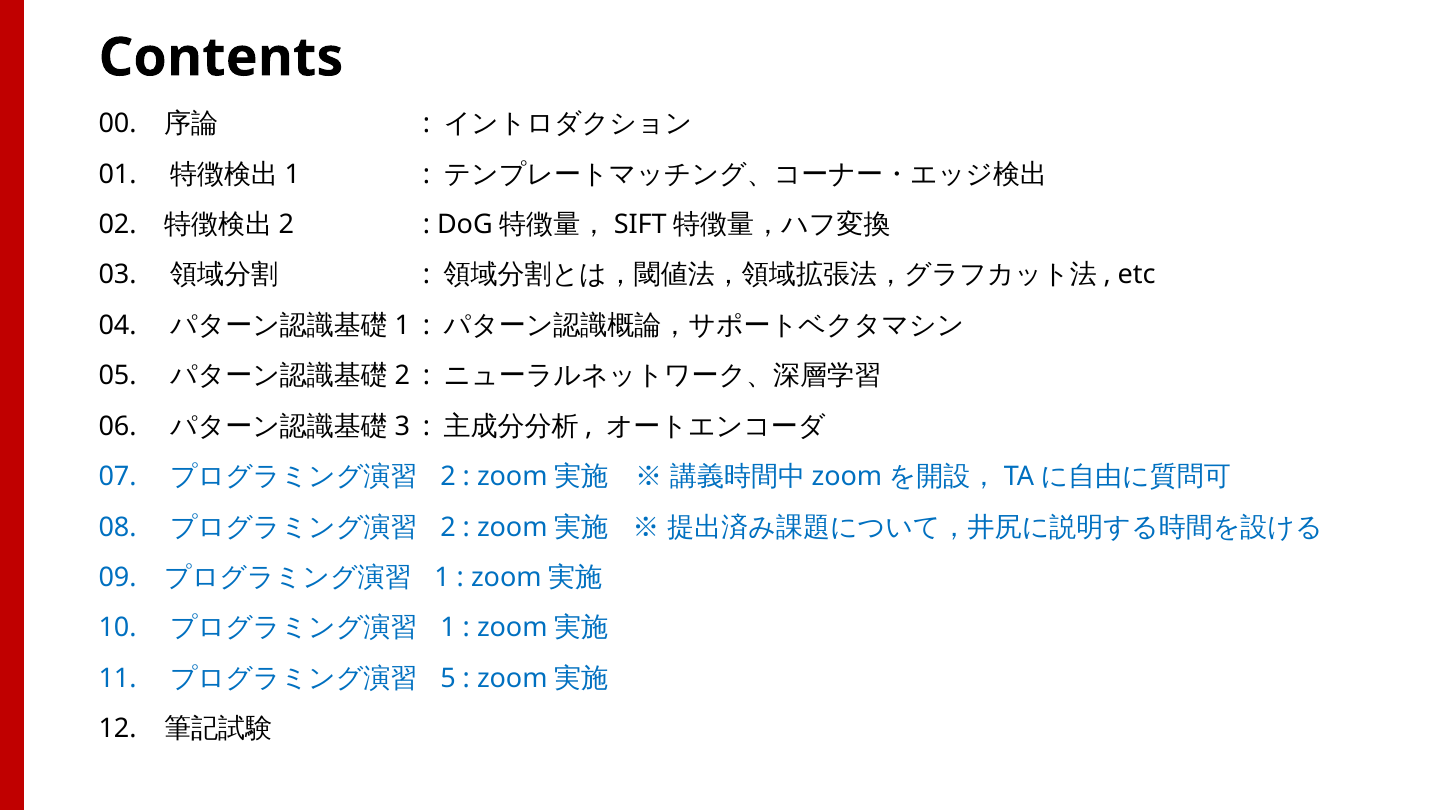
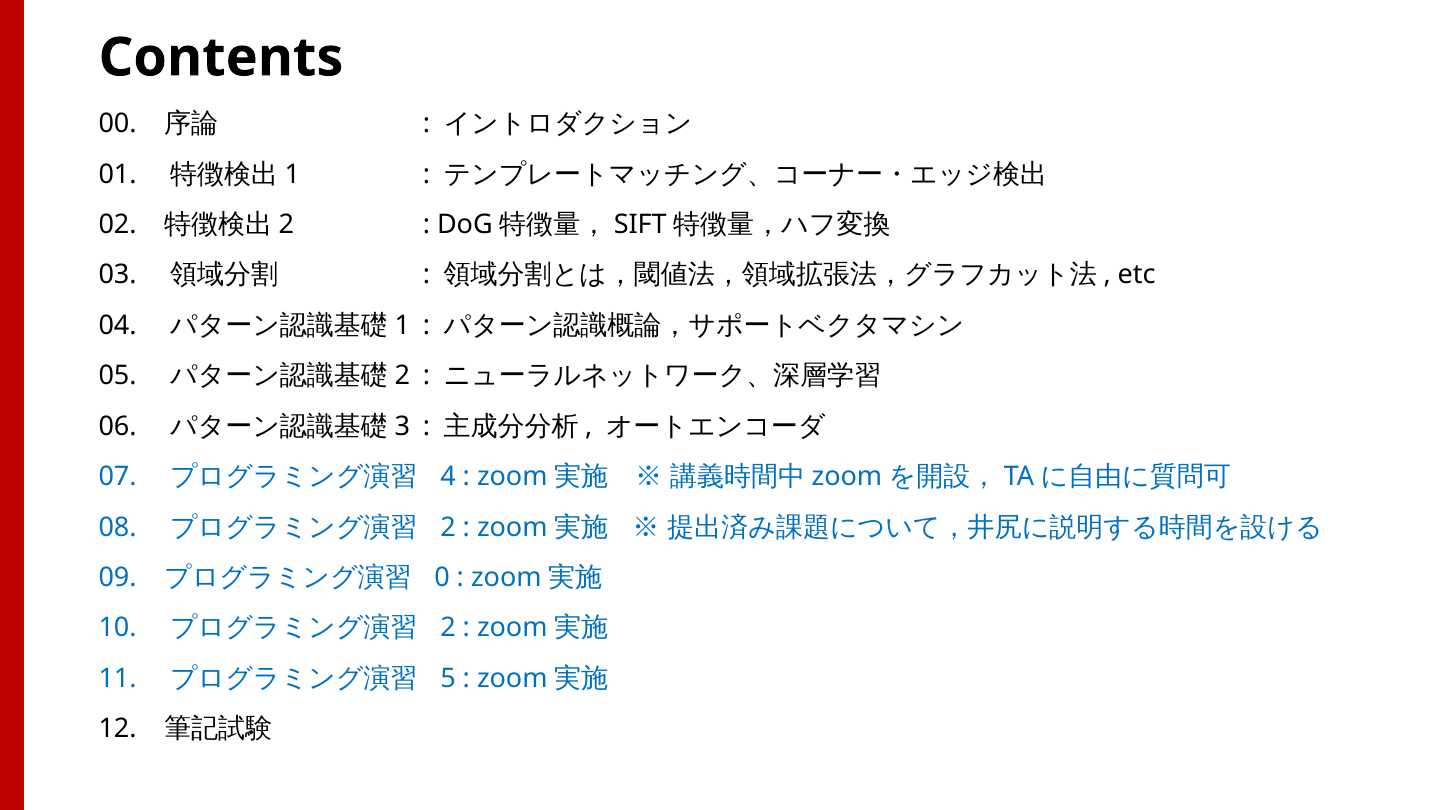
2: 2 -> 4 (448, 477)
1: 1 -> 0 (442, 578)
1: 1 -> 2 (448, 628)
